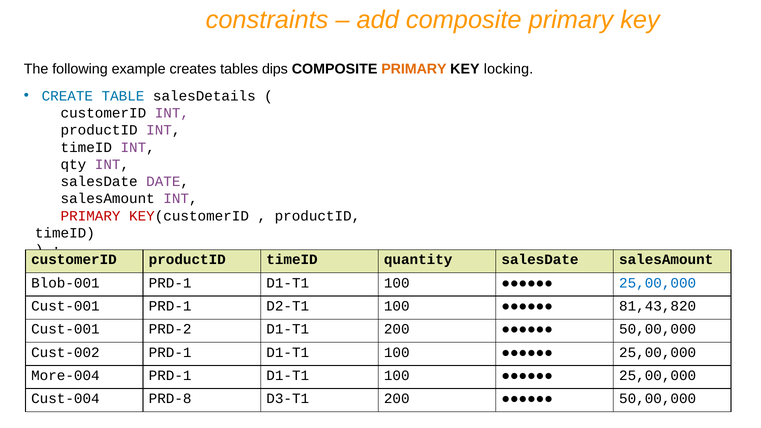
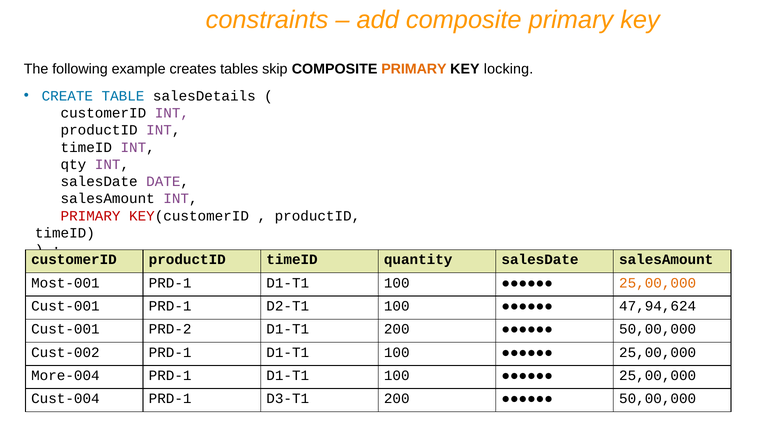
dips: dips -> skip (275, 69)
Blob-001: Blob-001 -> Most-001 (65, 283)
25,00,000 colour: blue -> orange (658, 283)
81,43,820: 81,43,820 -> 47,94,624 (658, 306)
Cust-004 PRD-8: PRD-8 -> PRD-1 (170, 399)
